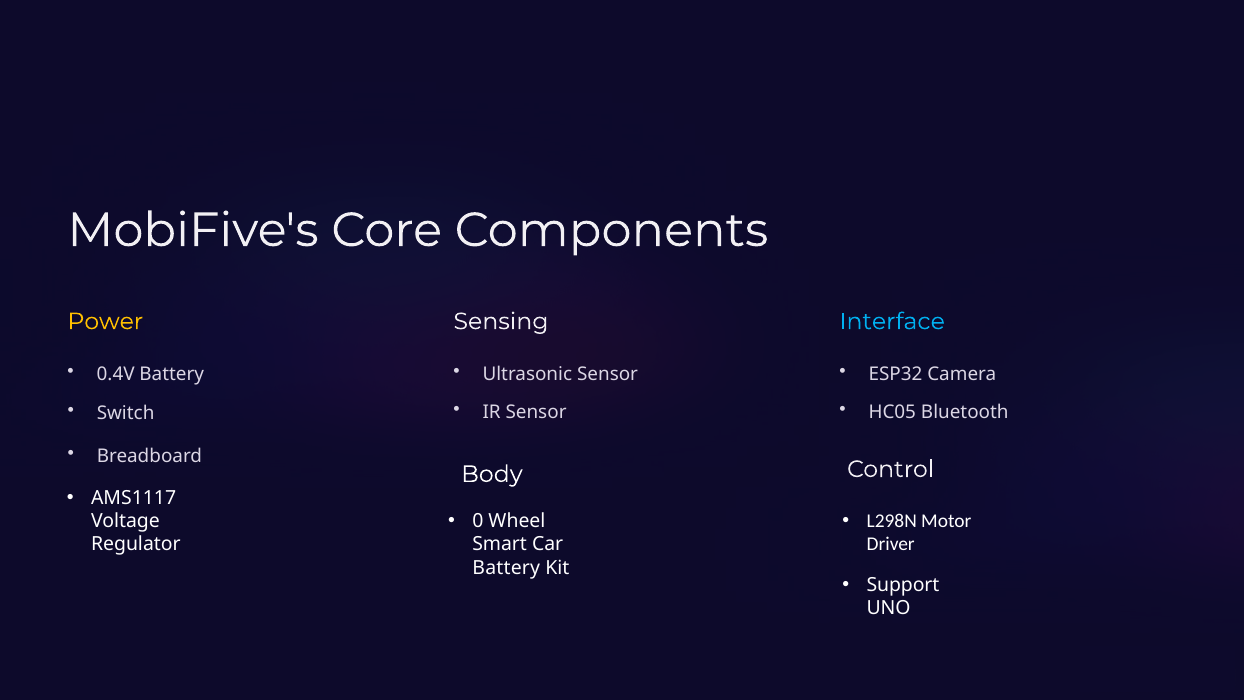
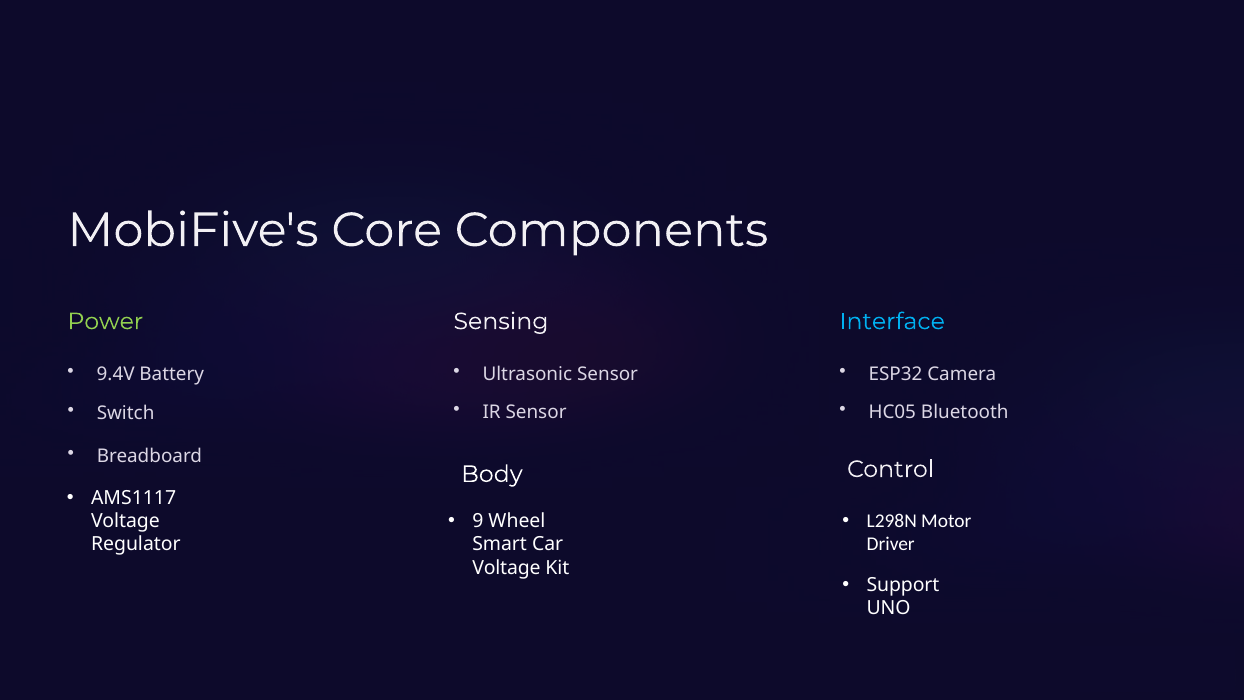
Power colour: yellow -> light green (105, 321)
0.4V: 0.4V -> 9.4V (116, 374)
0: 0 -> 9 (478, 521)
Battery: Battery -> Voltage (506, 568)
